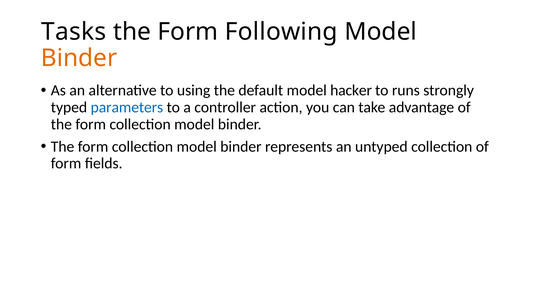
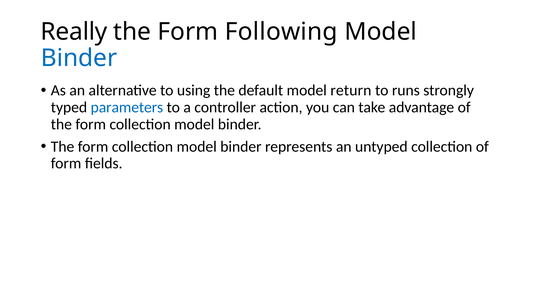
Tasks: Tasks -> Really (74, 32)
Binder colour: orange -> blue (79, 58)
hacker: hacker -> return (351, 90)
